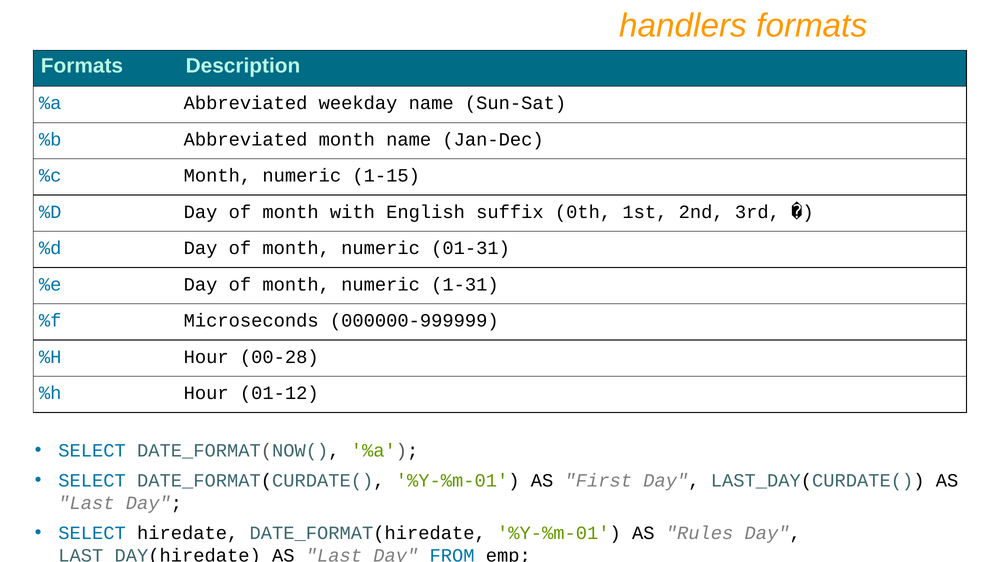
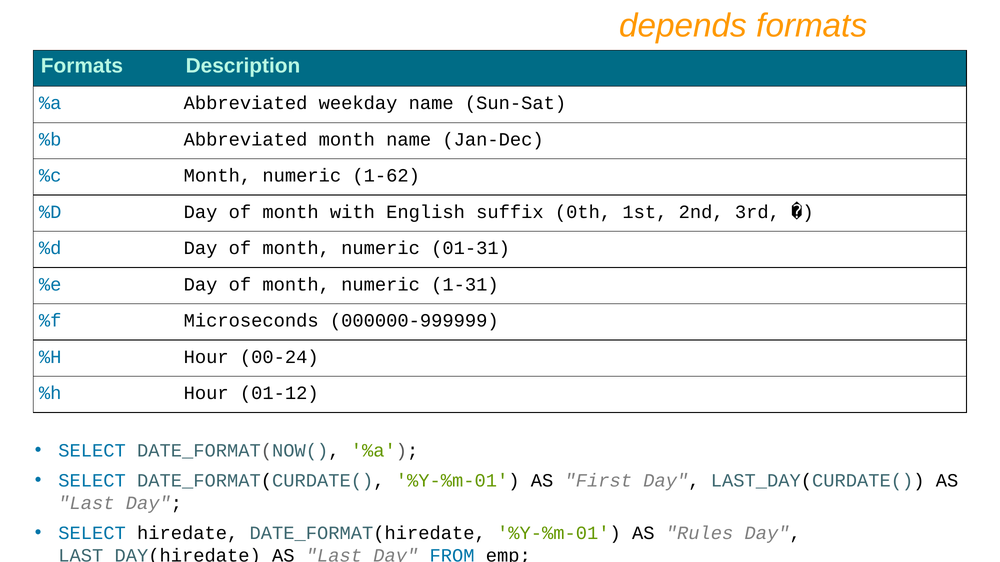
handlers: handlers -> depends (683, 26)
1-15: 1-15 -> 1-62 (386, 176)
00-28: 00-28 -> 00-24 (279, 357)
